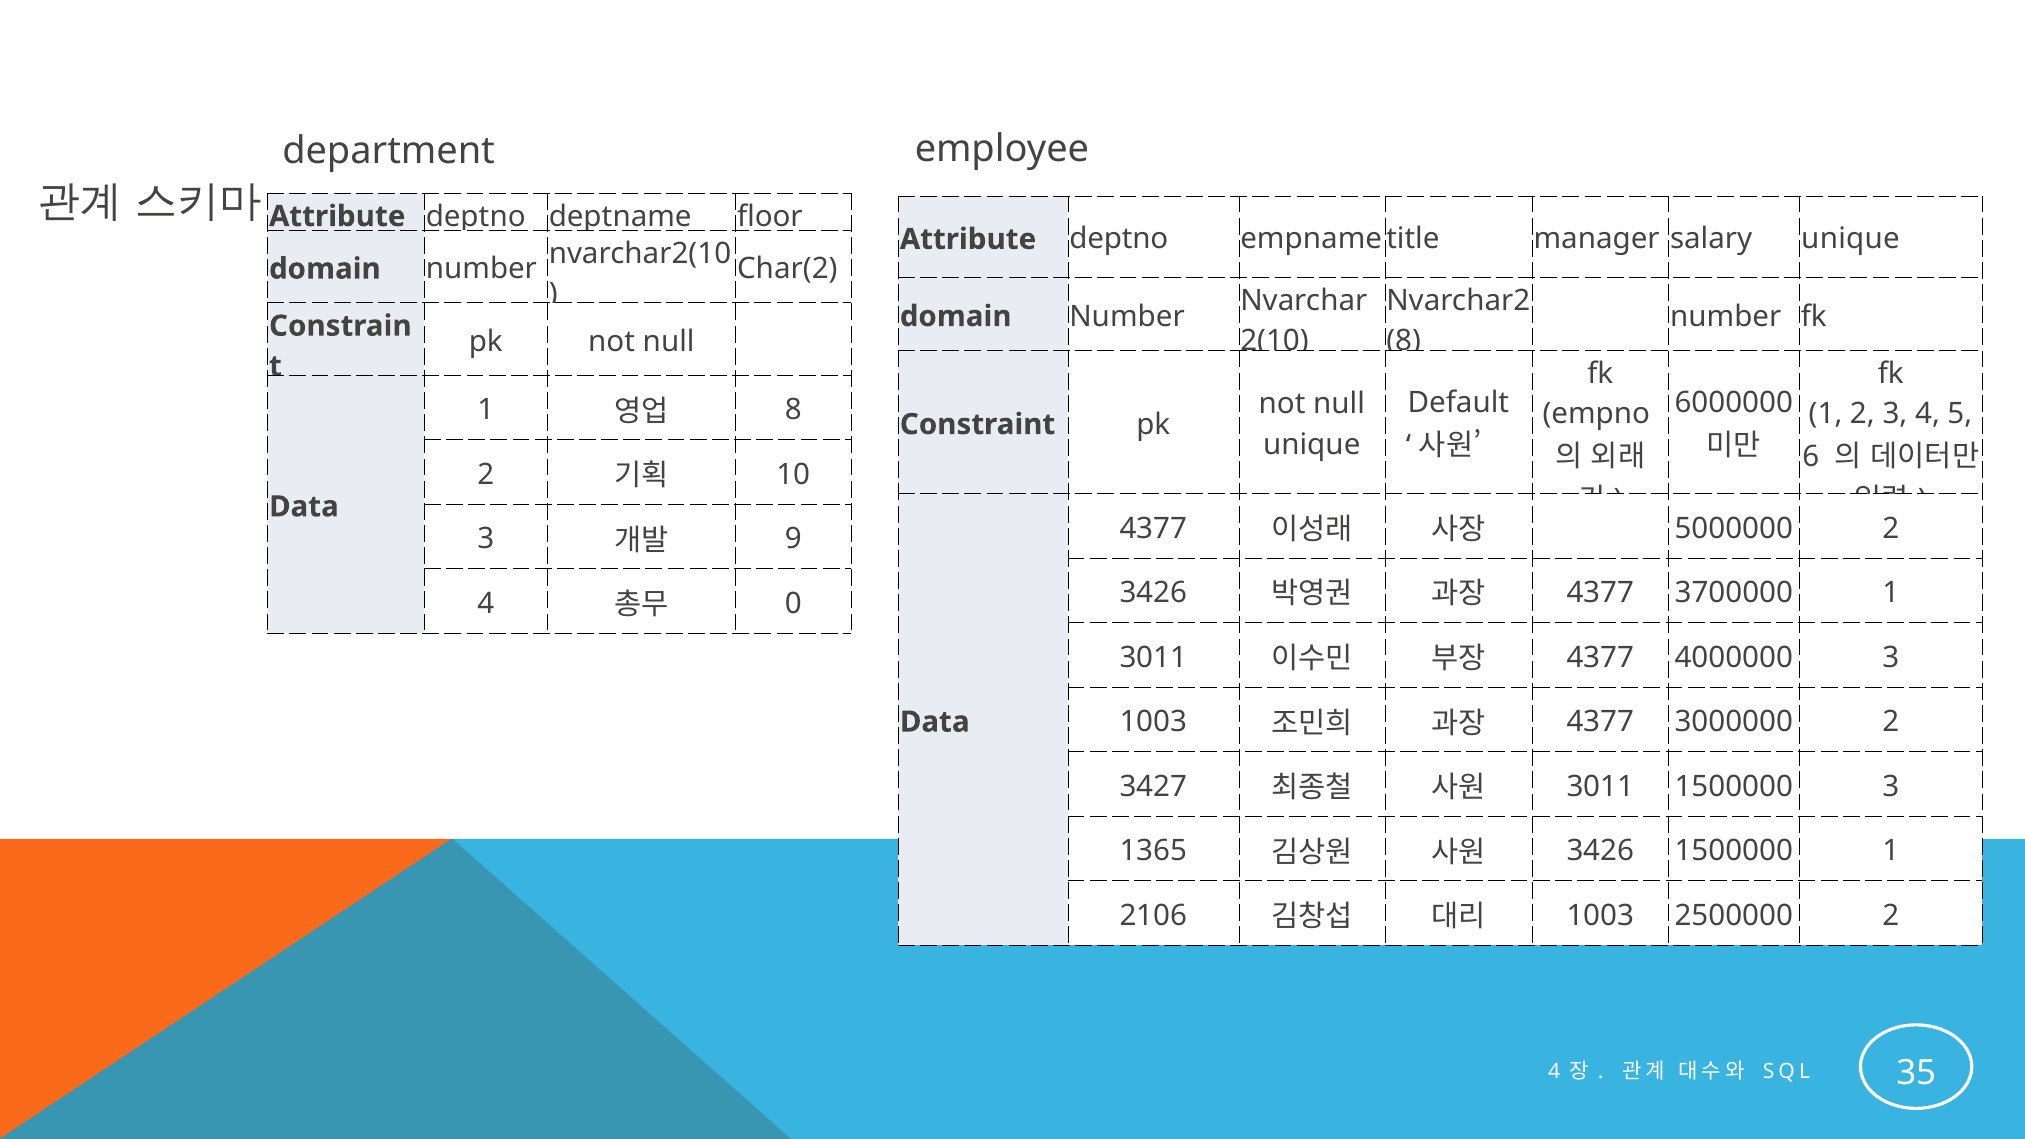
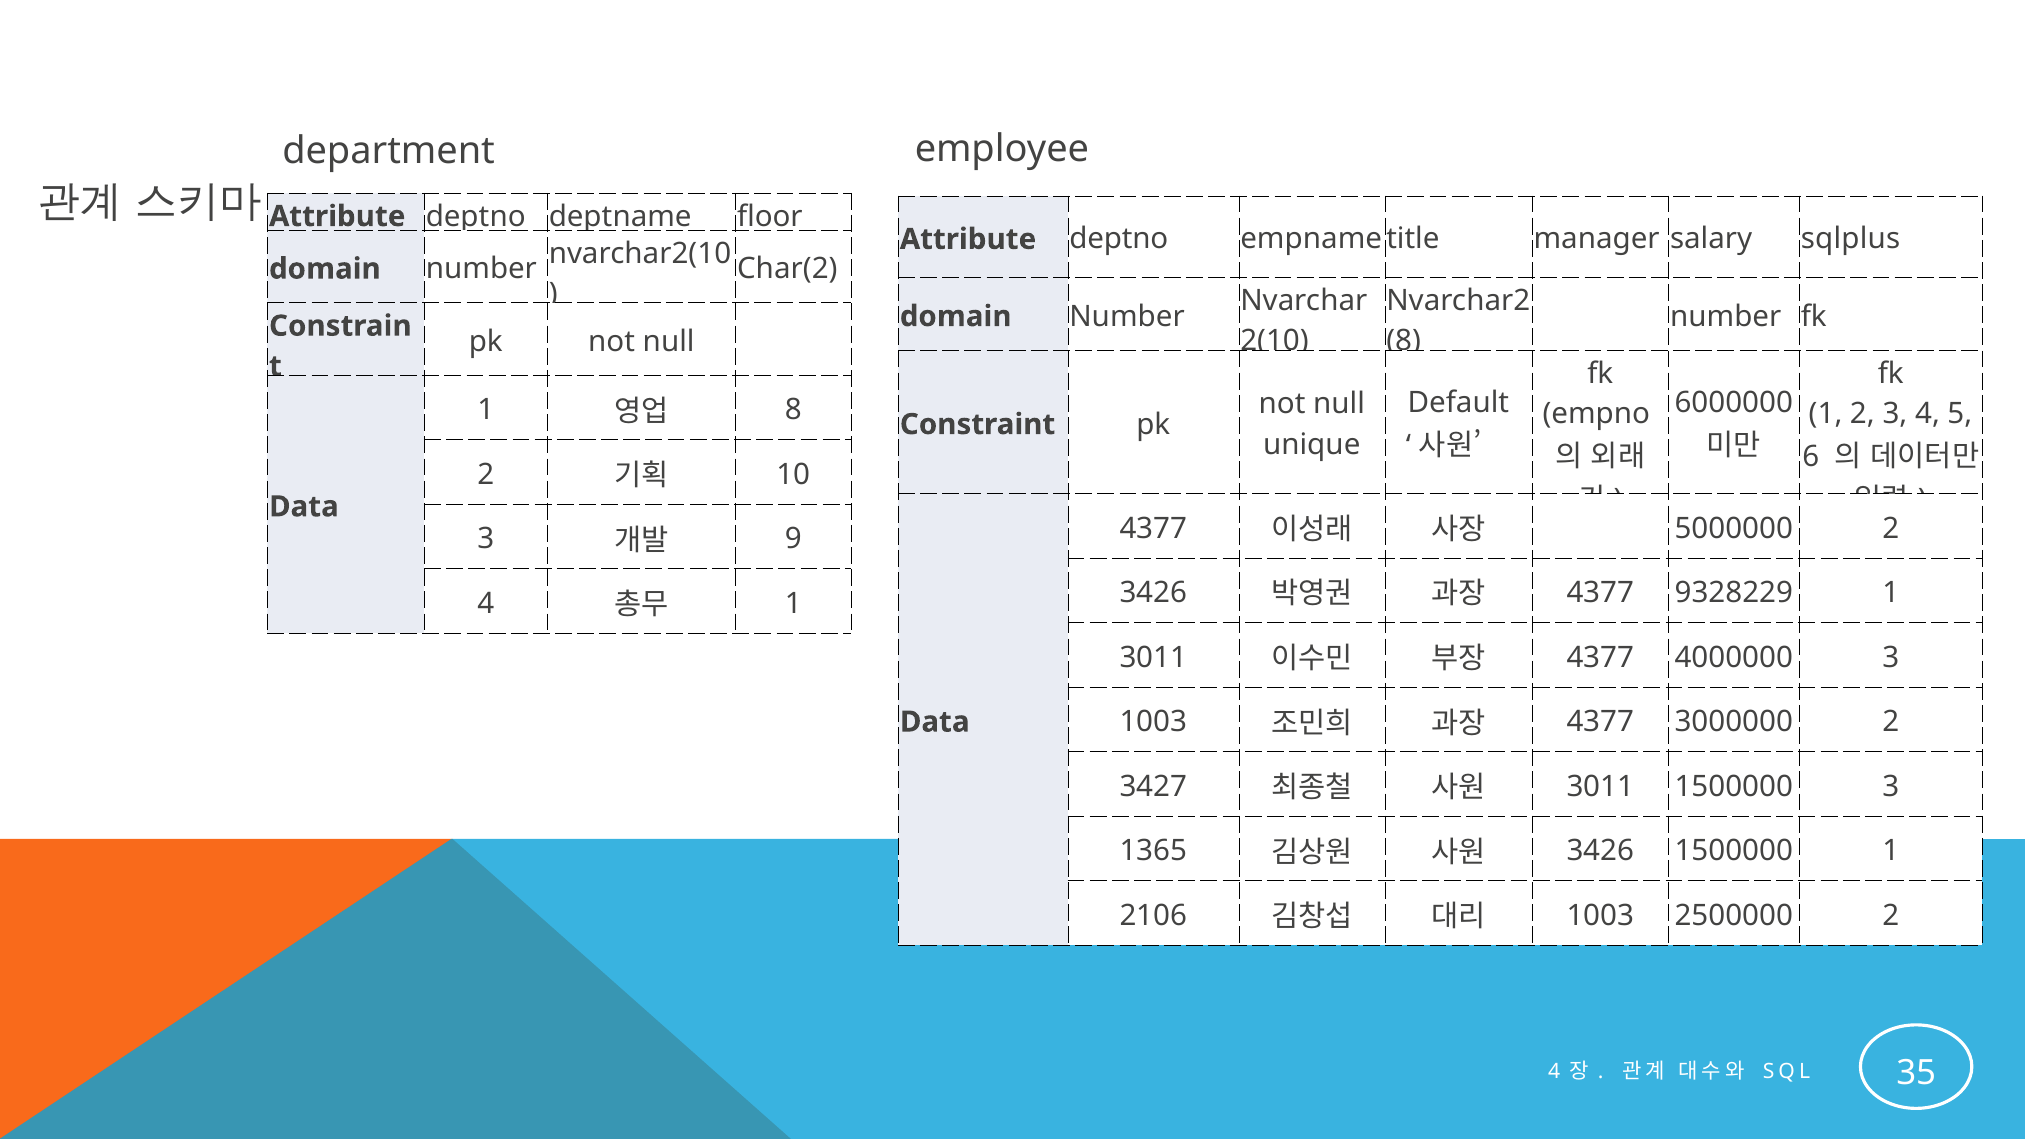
salary unique: unique -> sqlplus (1851, 239)
3700000: 3700000 -> 9328229 (1734, 593)
0: 0 -> 1 (793, 603)
